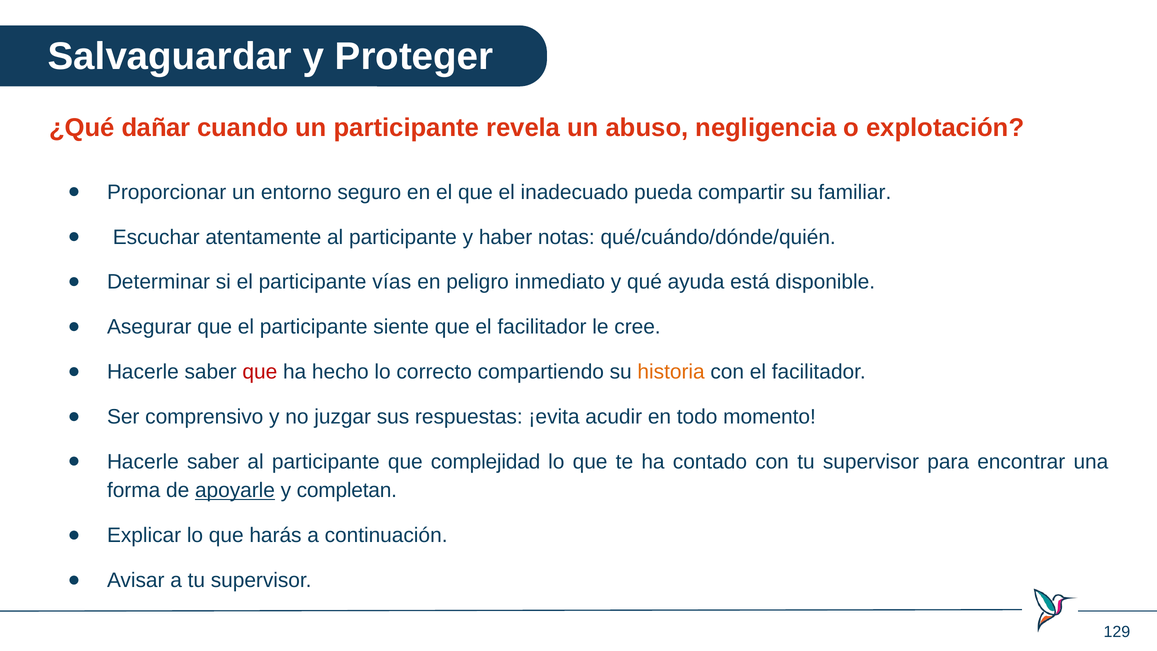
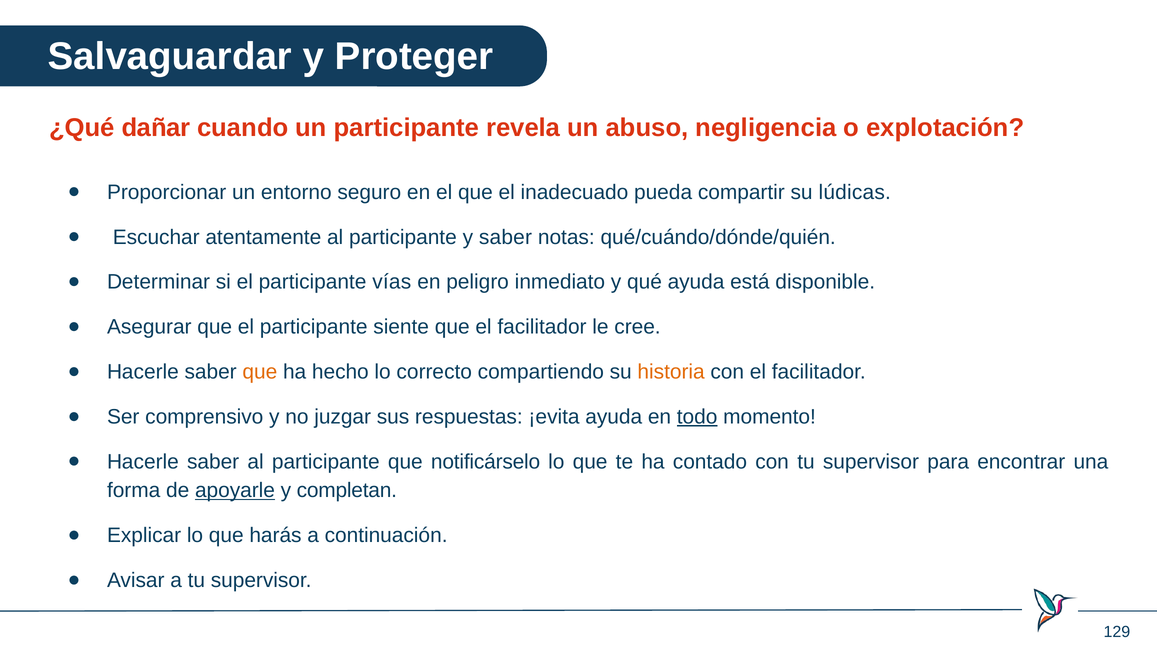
familiar: familiar -> lúdicas (855, 192)
y haber: haber -> saber (505, 237)
que colour: red -> orange (260, 372)
¡evita acudir: acudir -> ayuda (614, 417)
todo underline: none -> present (697, 417)
complejidad: complejidad -> notificárselo (486, 462)
